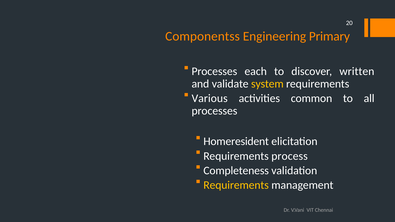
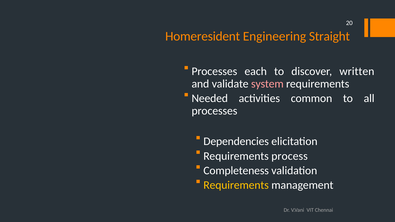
Componentss: Componentss -> Homeresident (203, 36)
Primary: Primary -> Straight (329, 36)
system colour: yellow -> pink (267, 84)
Various: Various -> Needed (210, 98)
Homeresident: Homeresident -> Dependencies (236, 141)
